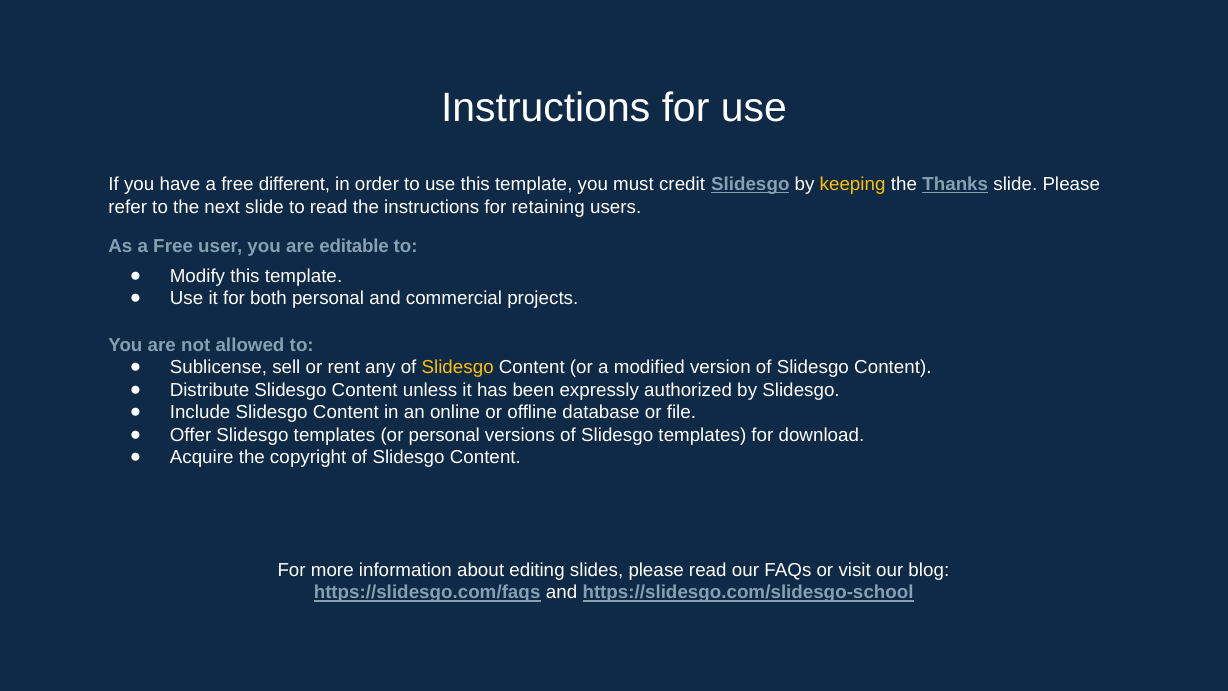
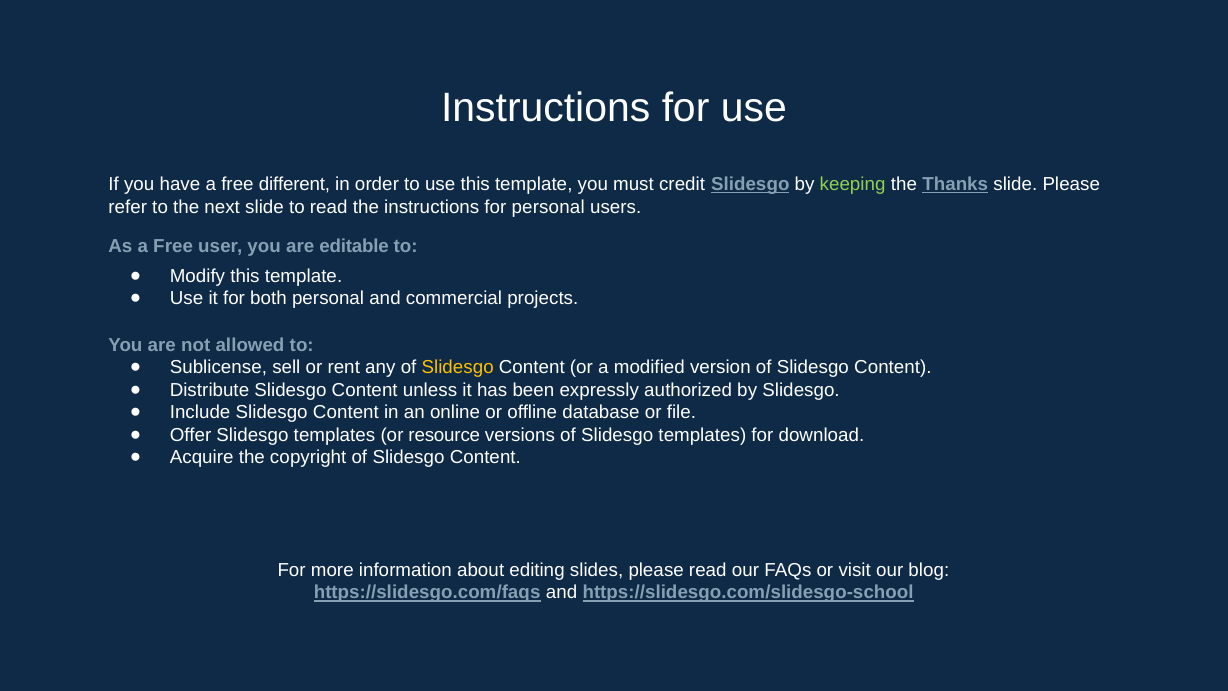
keeping colour: yellow -> light green (853, 184)
for retaining: retaining -> personal (548, 207)
or personal: personal -> resource (444, 435)
